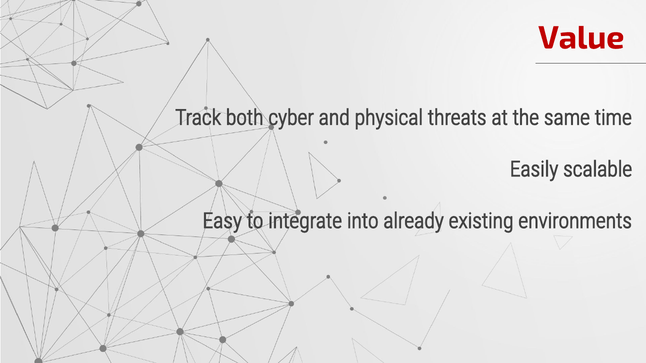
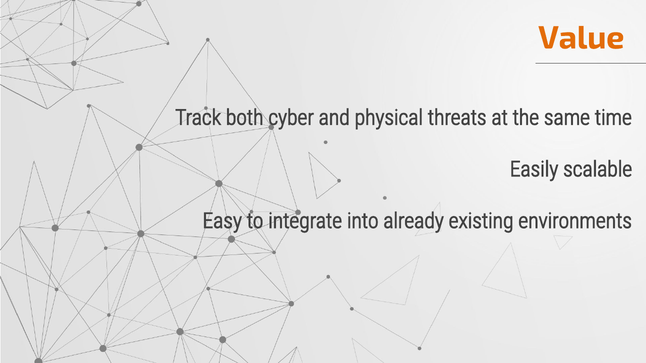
Value colour: red -> orange (581, 38)
